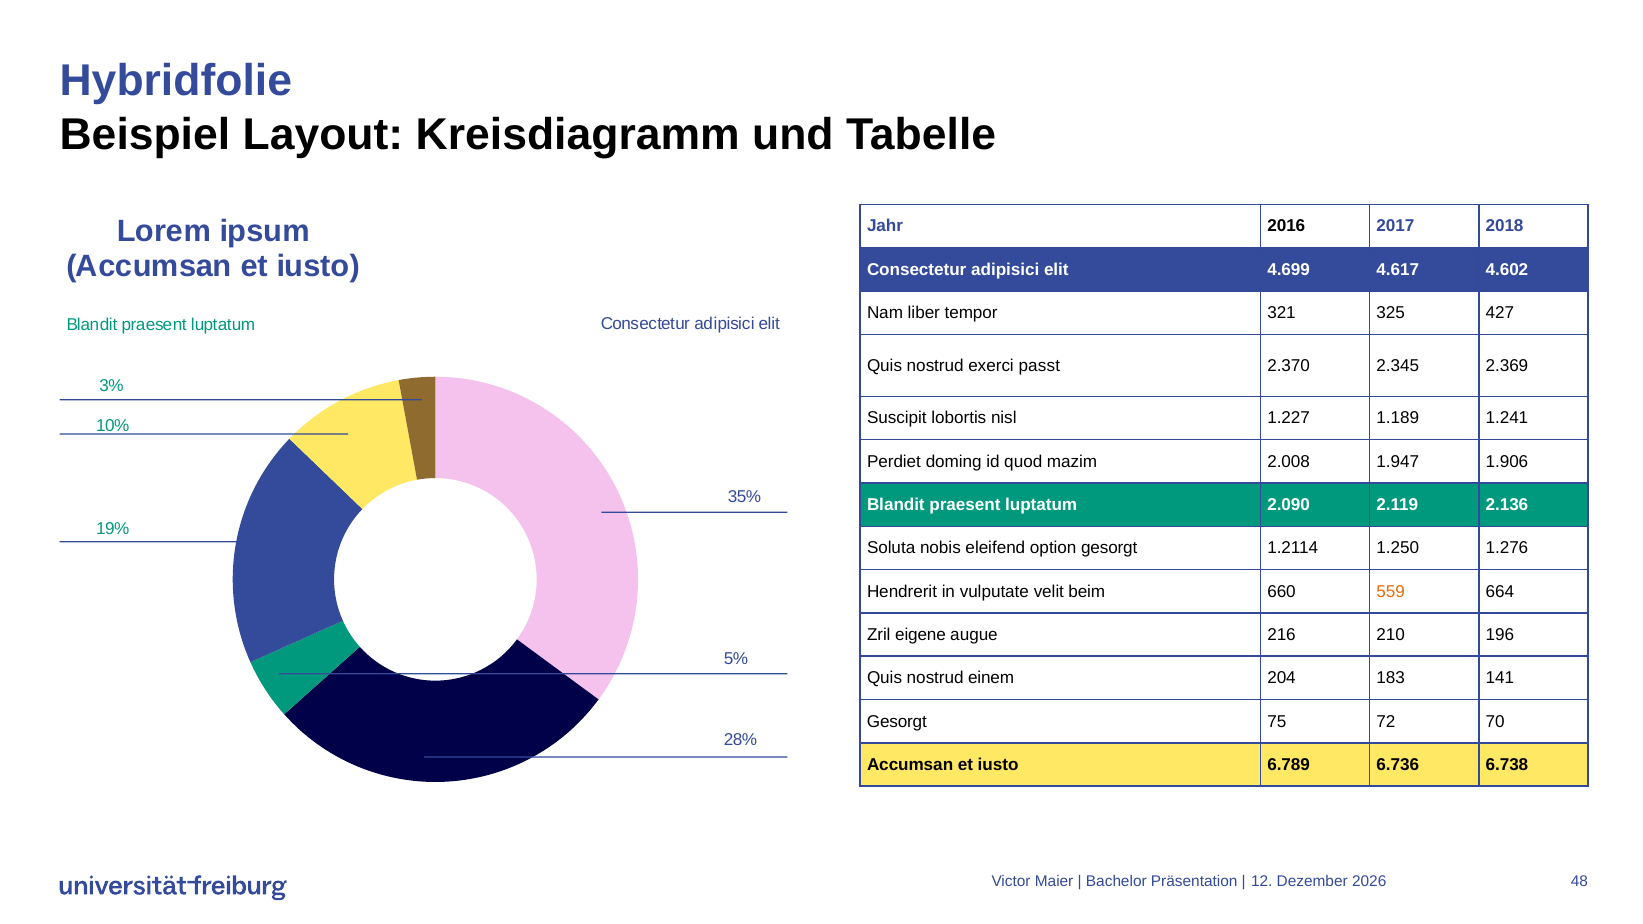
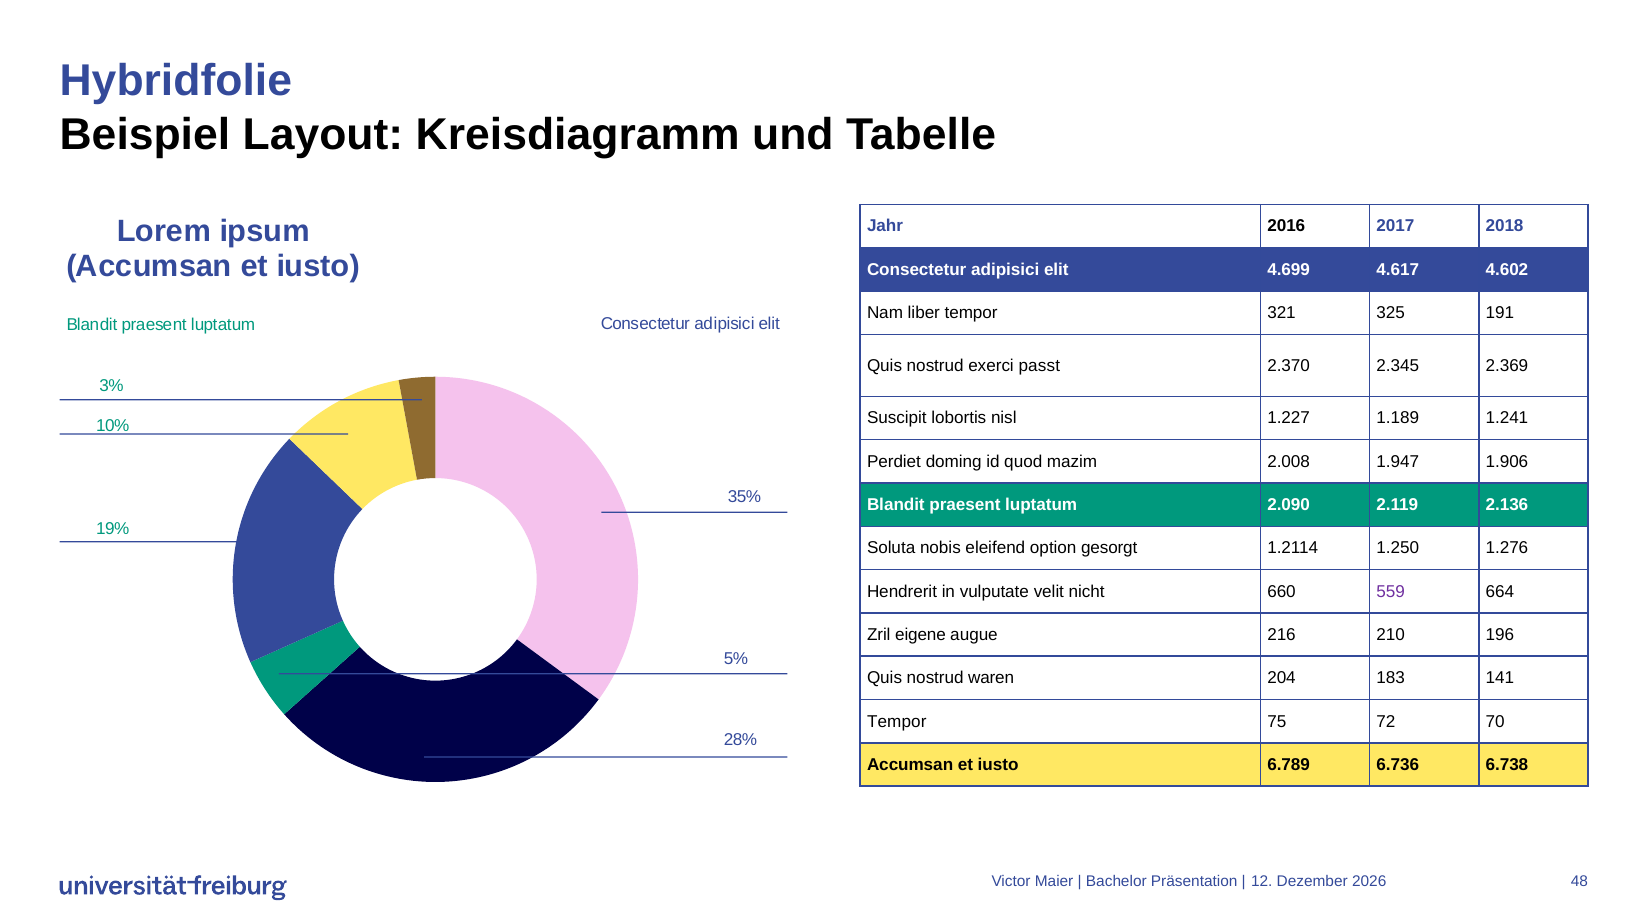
427: 427 -> 191 (1500, 313)
beim: beim -> nicht (1087, 592)
559 colour: orange -> purple (1391, 592)
einem: einem -> waren (991, 678)
Gesorgt: Gesorgt -> Tempor (897, 722)
